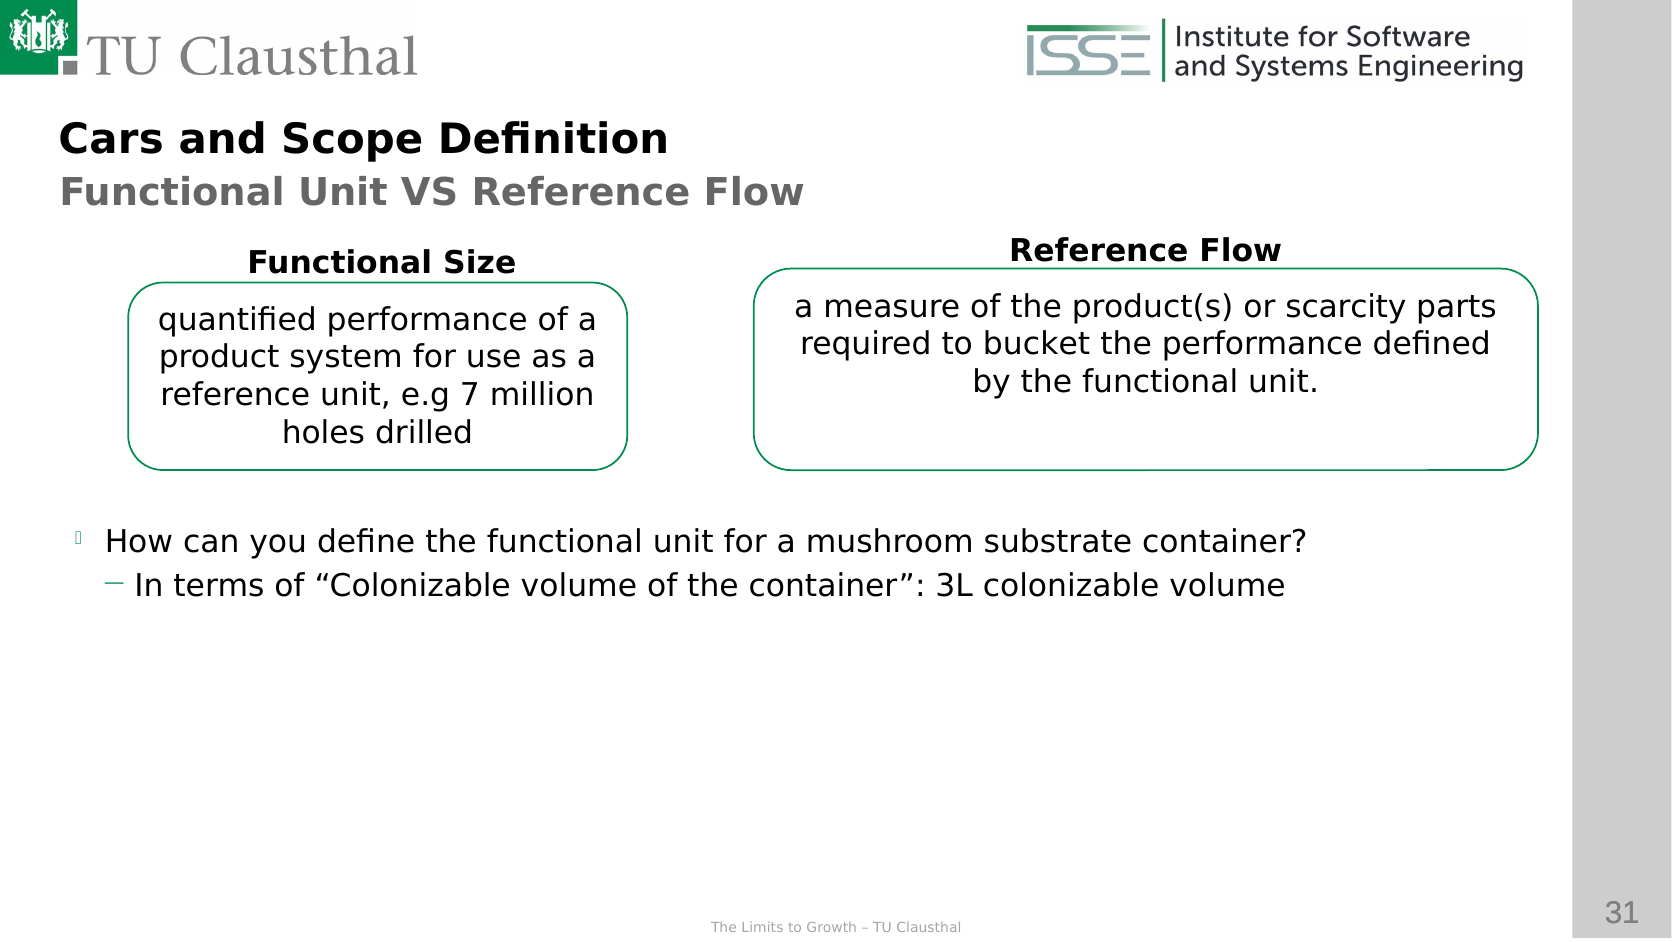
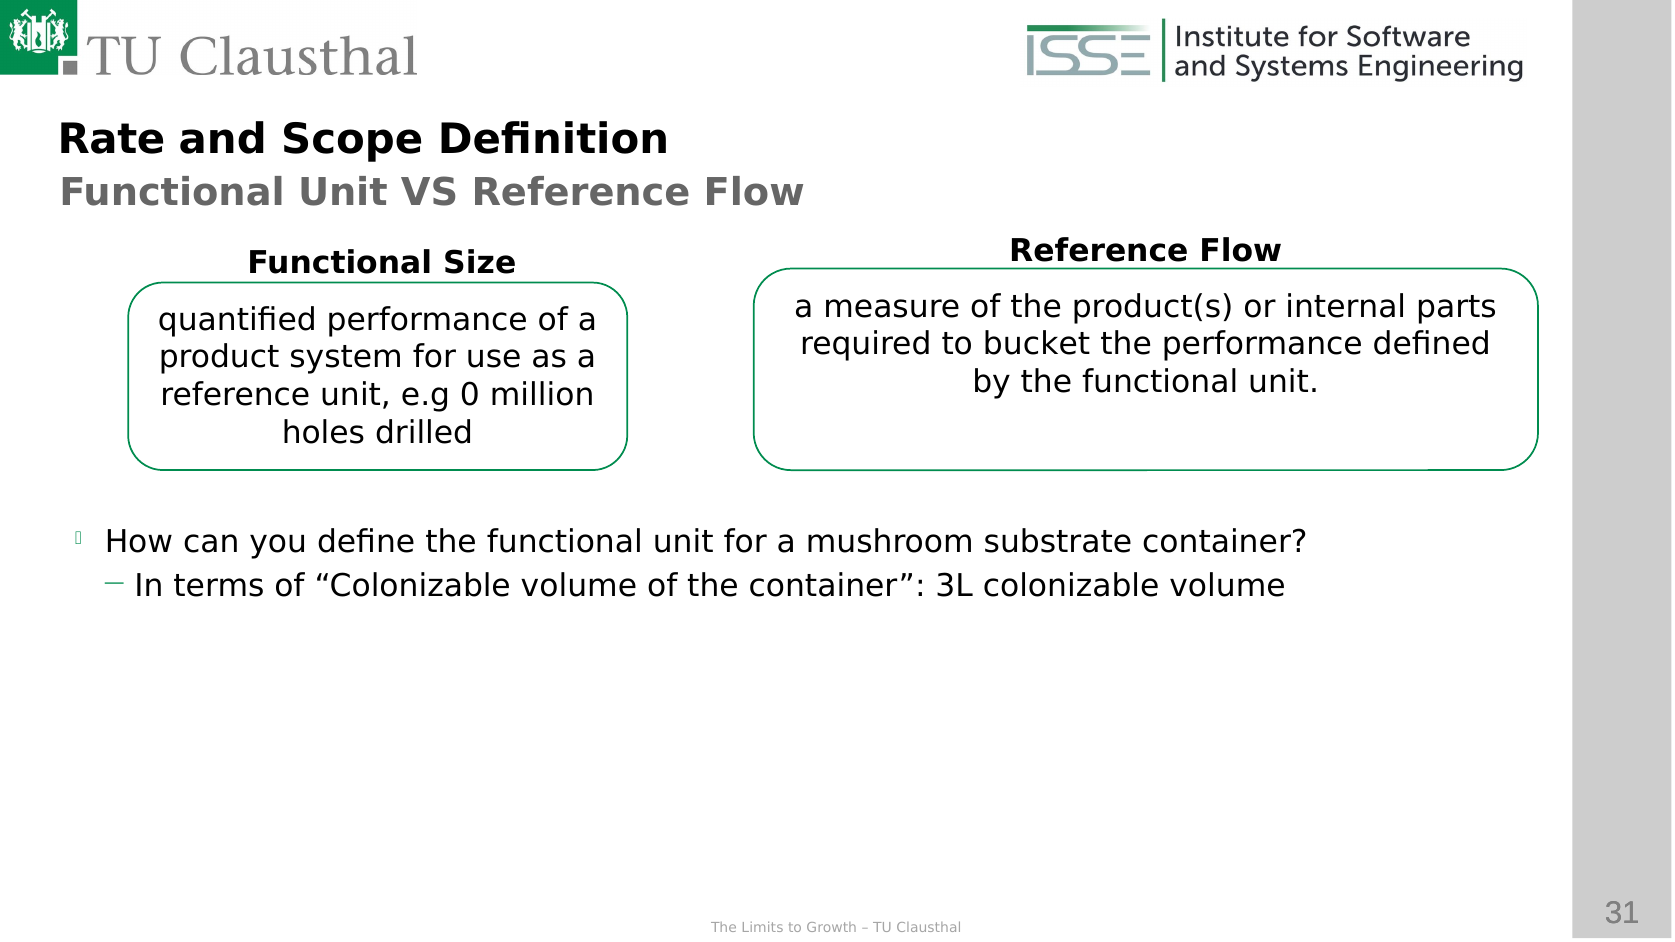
Cars: Cars -> Rate (111, 139)
scarcity: scarcity -> internal (1346, 307)
7: 7 -> 0 (470, 395)
